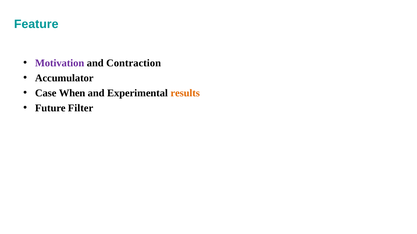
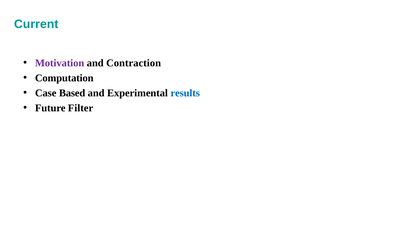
Feature: Feature -> Current (36, 24)
Accumulator: Accumulator -> Computation (64, 78)
When: When -> Based (72, 93)
results colour: orange -> blue (185, 93)
